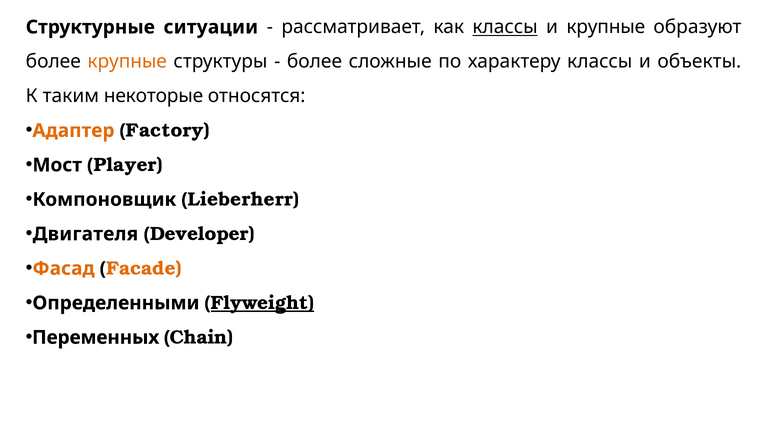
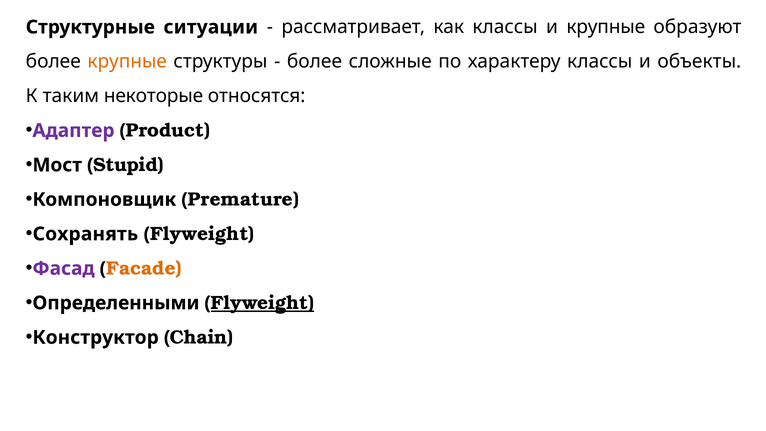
классы underline: present -> none (505, 27)
Адаптер colour: orange -> purple (73, 131)
Factory: Factory -> Product (168, 131)
Player: Player -> Stupid (129, 165)
Lieberherr: Lieberherr -> Premature (244, 199)
Двигателя: Двигателя -> Сохранять (85, 234)
Developer: Developer -> Flyweight (202, 234)
Фасад colour: orange -> purple (64, 268)
Переменных: Переменных -> Конструктор (96, 337)
